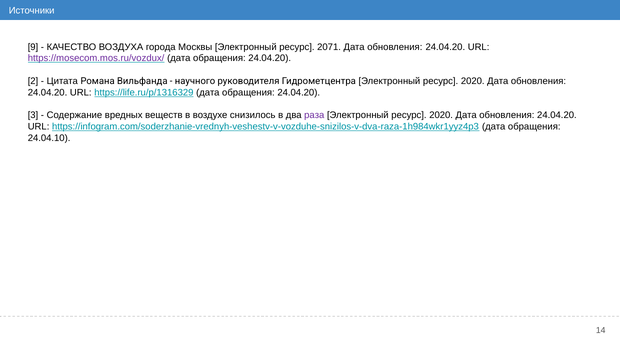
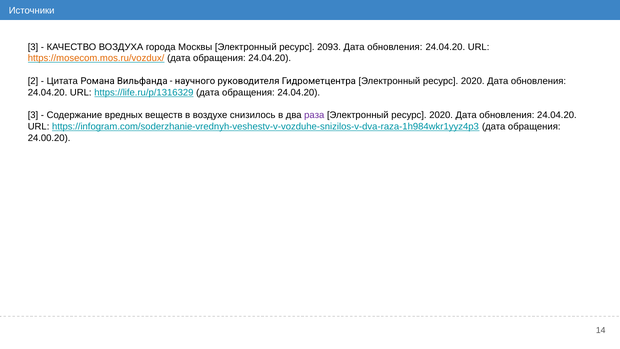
9: 9 -> 3 (33, 47)
2071: 2071 -> 2093 (329, 47)
https://mosecom.mos.ru/vozdux/ colour: purple -> orange (96, 58)
24.04.10: 24.04.10 -> 24.00.20 (49, 138)
